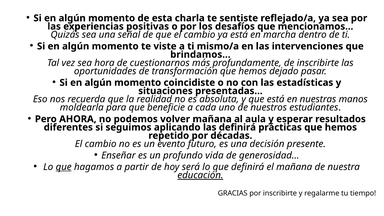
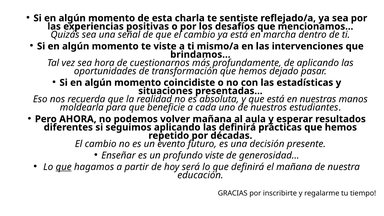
de inscribirte: inscribirte -> aplicando (318, 63)
profundo vida: vida -> viste (215, 155)
educación underline: present -> none (200, 175)
